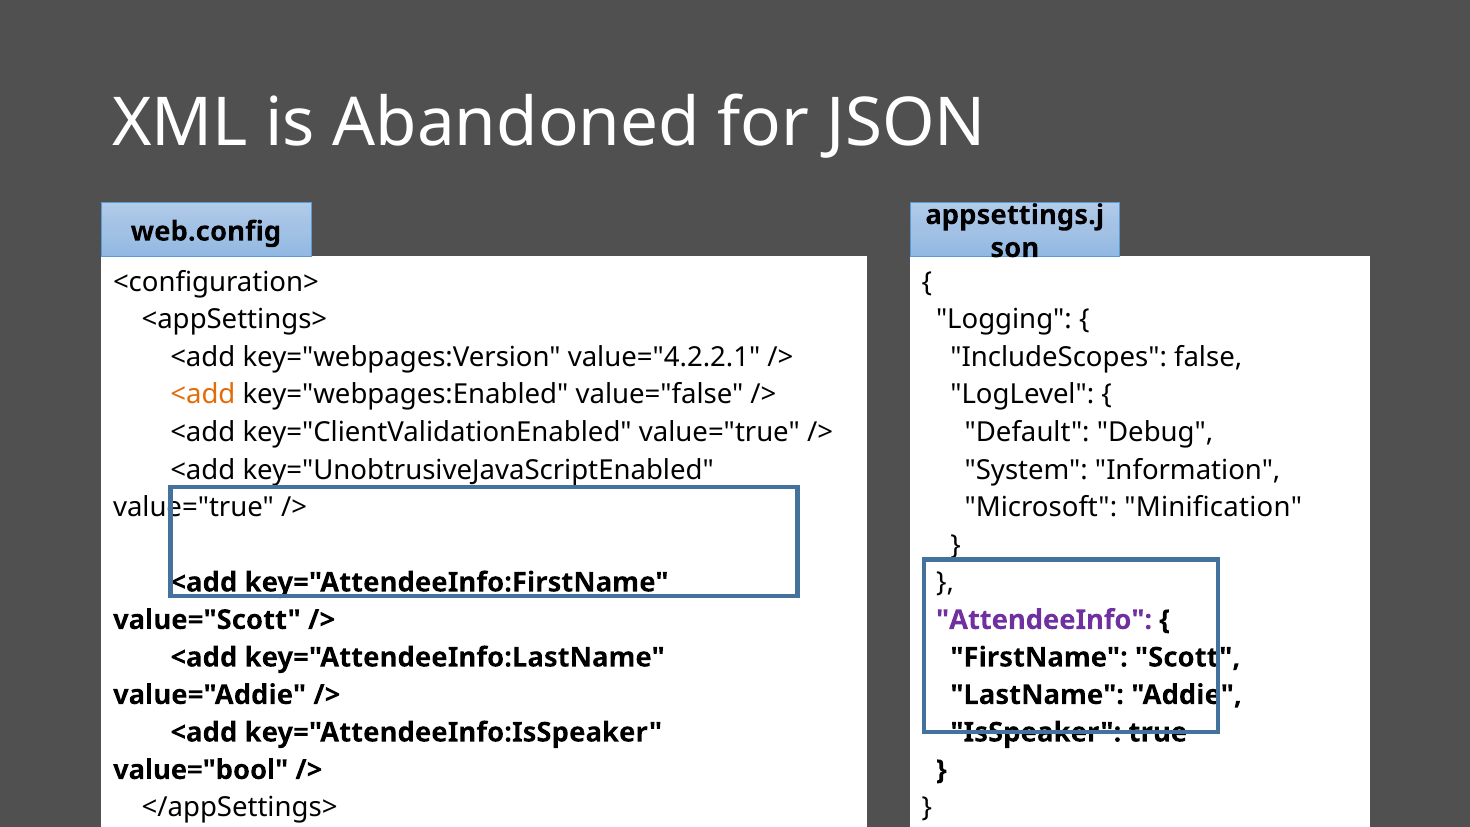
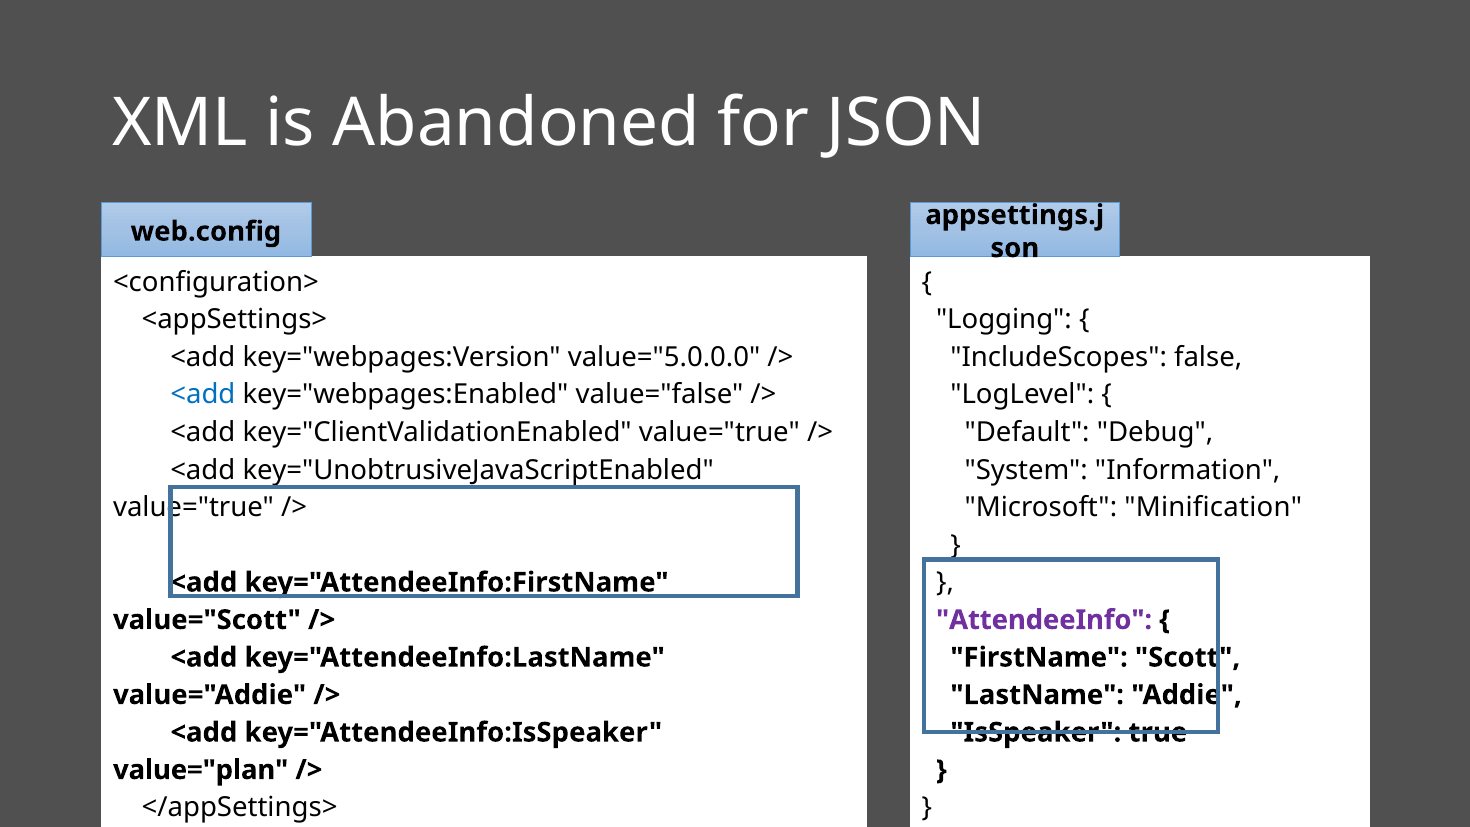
value="4.2.2.1: value="4.2.2.1 -> value="5.0.0.0 (664, 357)
<add colour: orange -> blue (203, 395)
value="bool: value="bool -> value="plan (201, 770)
